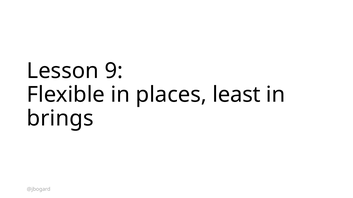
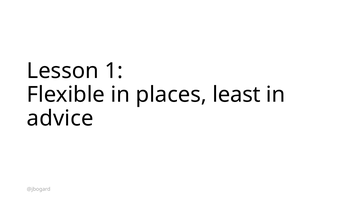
9: 9 -> 1 (114, 71)
brings: brings -> advice (60, 119)
